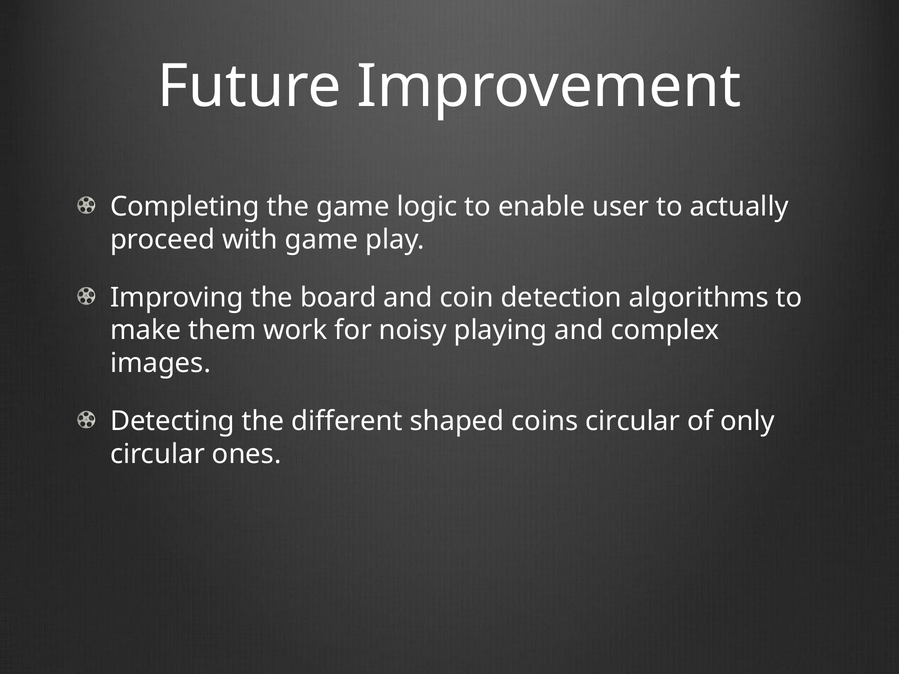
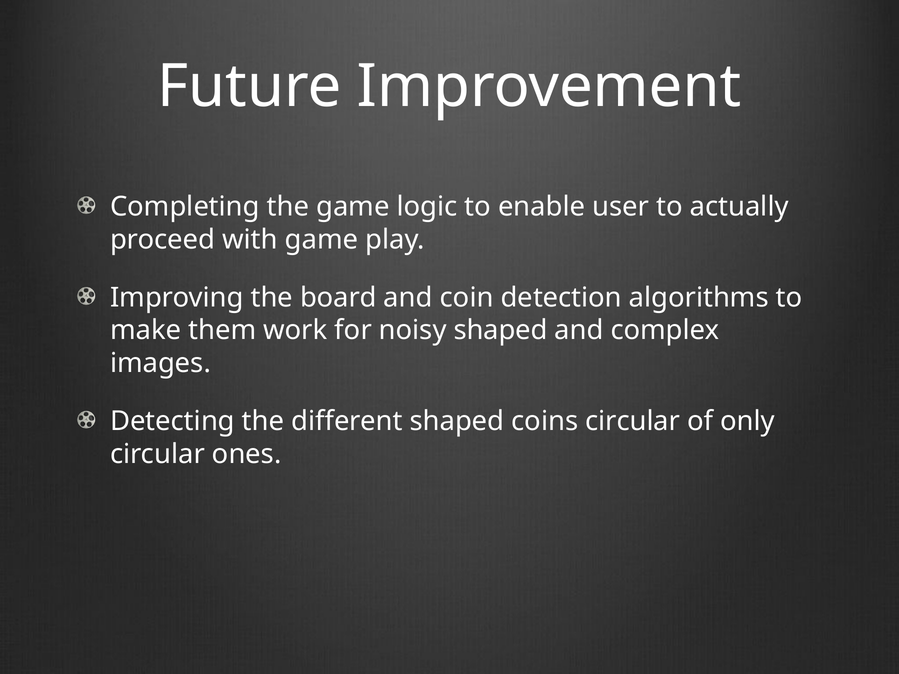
noisy playing: playing -> shaped (501, 331)
